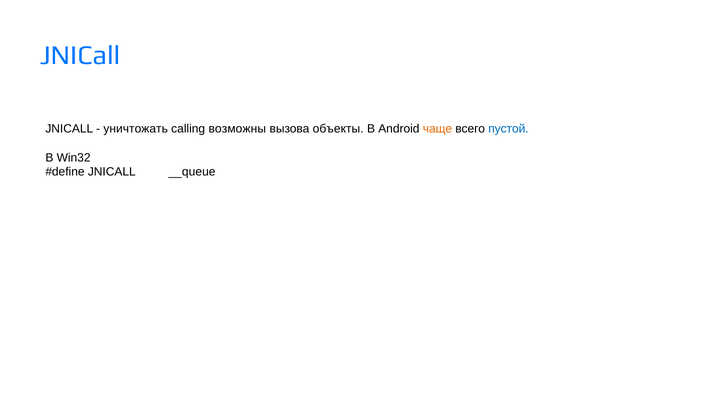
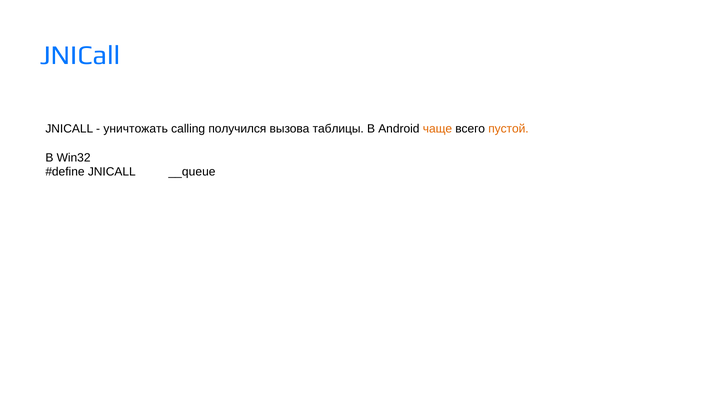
возможны: возможны -> получился (237, 129)
объекты: объекты -> таблицы (338, 129)
пустой colour: blue -> orange (508, 129)
